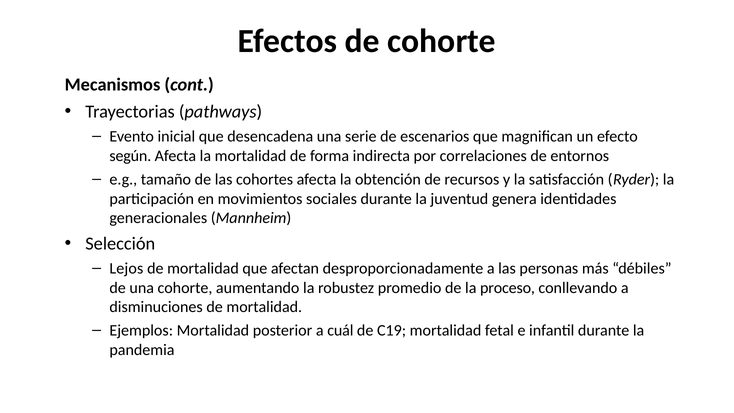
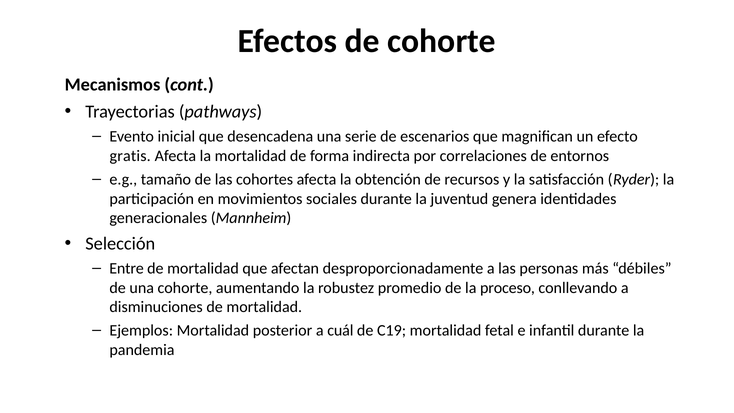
según: según -> gratis (130, 156)
Lejos: Lejos -> Entre (127, 268)
